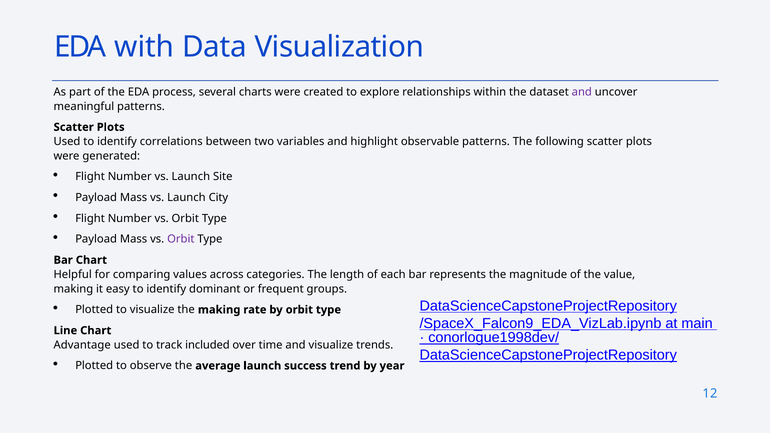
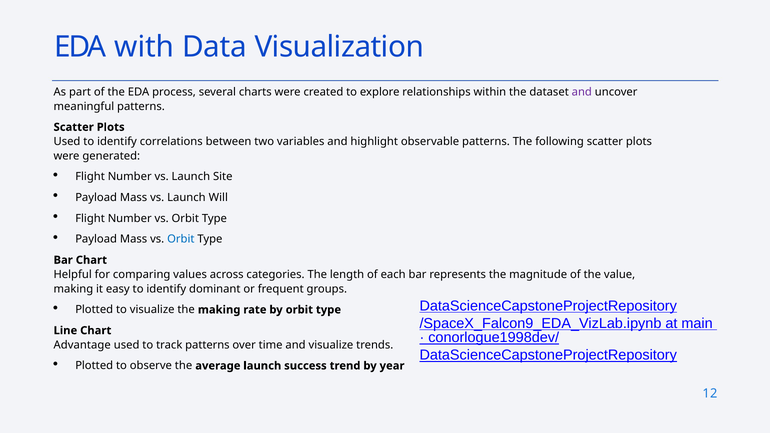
City: City -> Will (218, 198)
Orbit colour: purple -> blue (181, 239)
track included: included -> patterns (207, 345)
